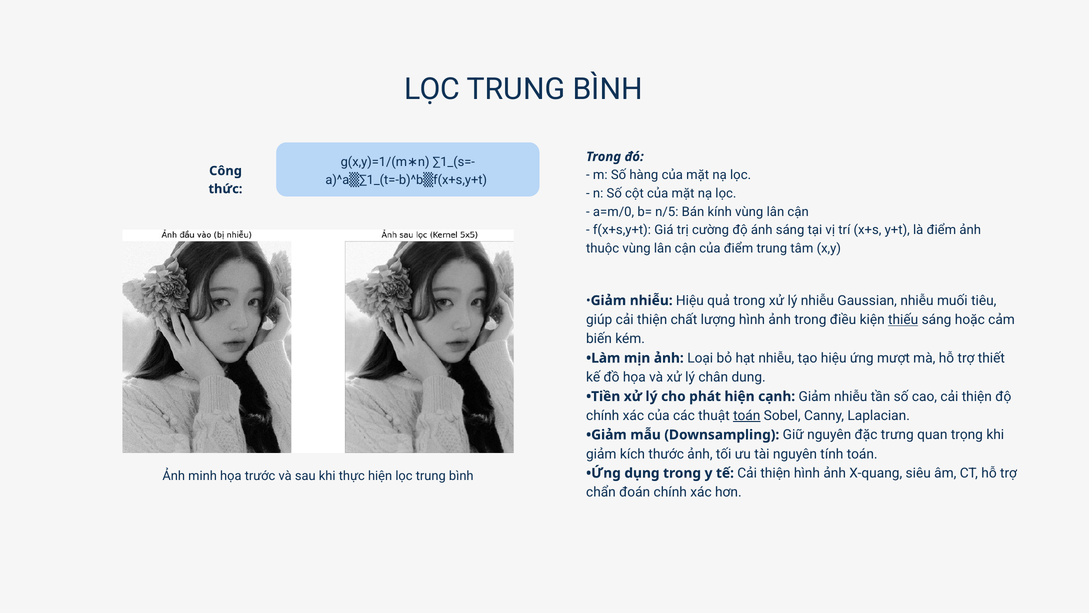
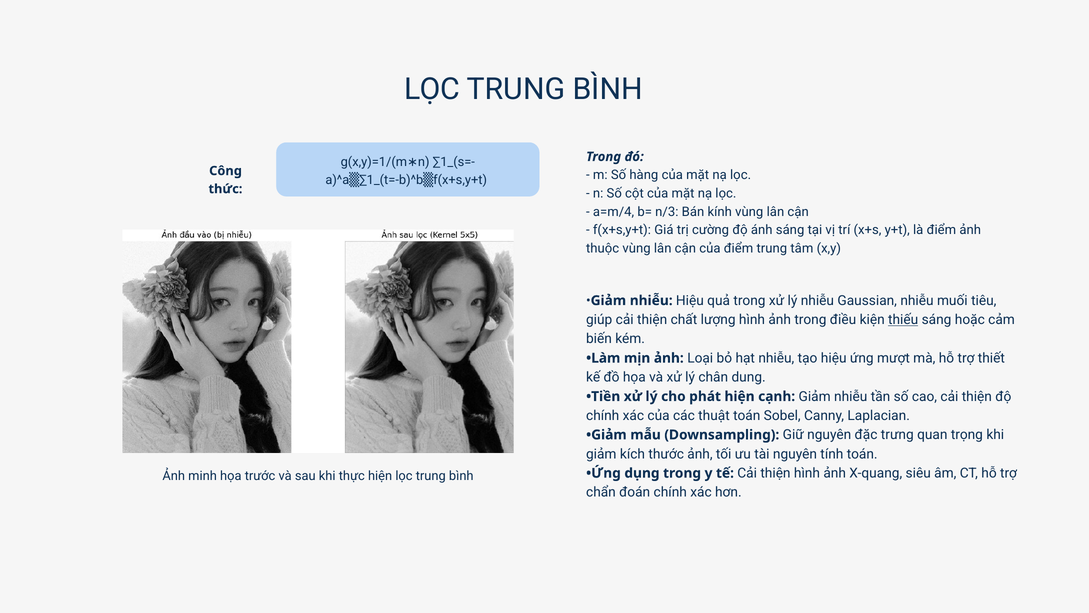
a=m/0: a=m/0 -> a=m/4 (614, 212)
n/5: n/5 -> n/3 (667, 212)
toán underline: present -> none (747, 415)
